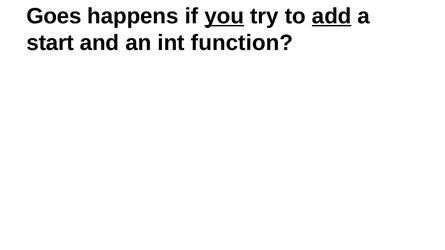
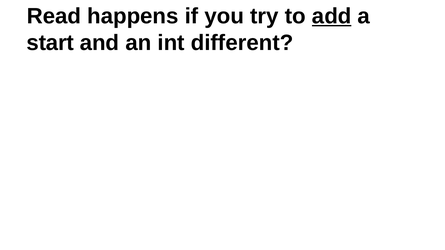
Goes: Goes -> Read (54, 16)
you underline: present -> none (224, 16)
function: function -> different (242, 43)
